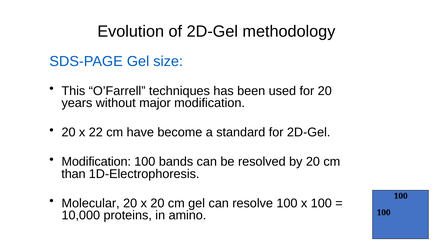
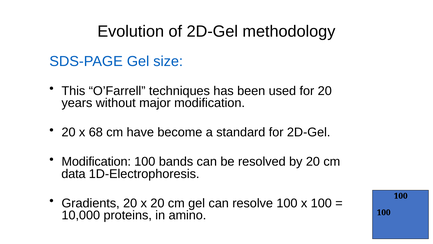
22: 22 -> 68 (96, 132)
than: than -> data (73, 174)
Molecular: Molecular -> Gradients (91, 203)
